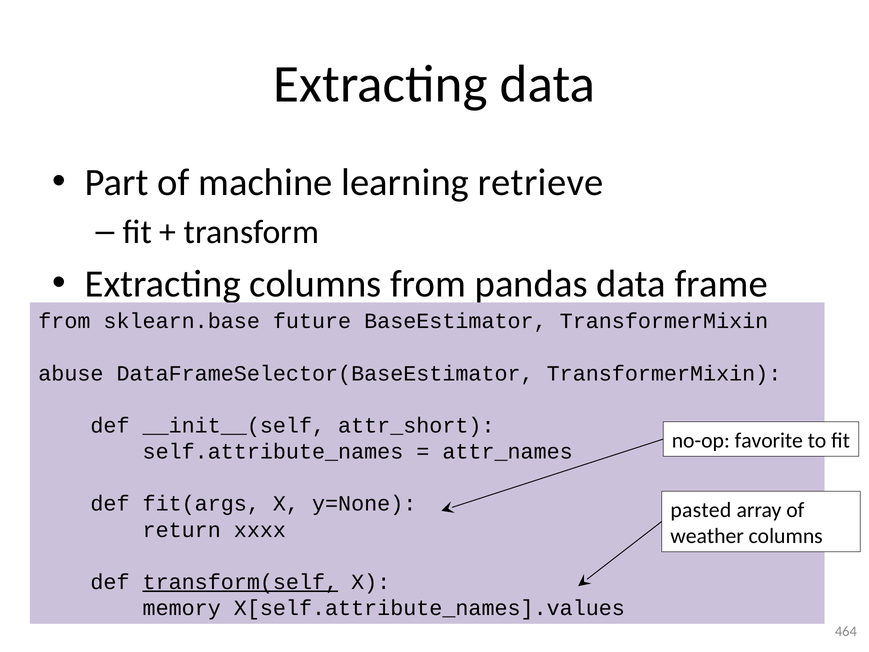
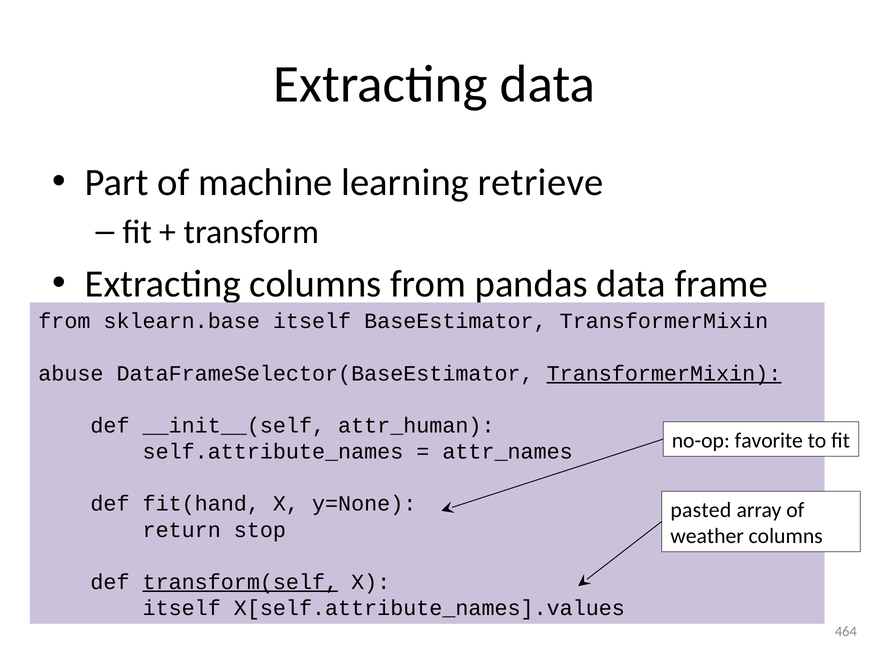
sklearn.base future: future -> itself (312, 321)
TransformerMixin underline: none -> present (664, 373)
attr_short: attr_short -> attr_human (416, 425)
fit(args: fit(args -> fit(hand (201, 504)
xxxx: xxxx -> stop (260, 530)
memory: memory -> itself (182, 608)
